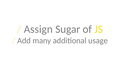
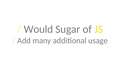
Assign: Assign -> Would (38, 29)
